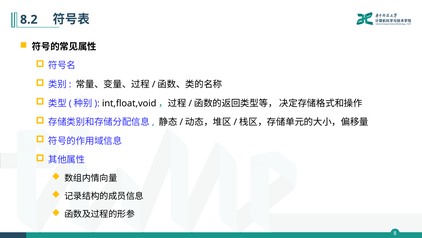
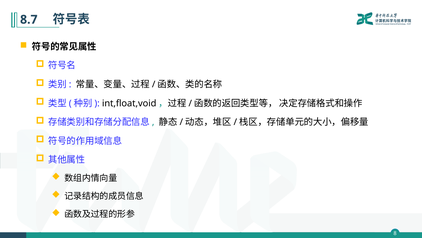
8.2: 8.2 -> 8.7 (29, 20)
